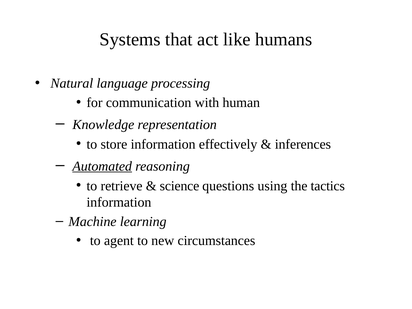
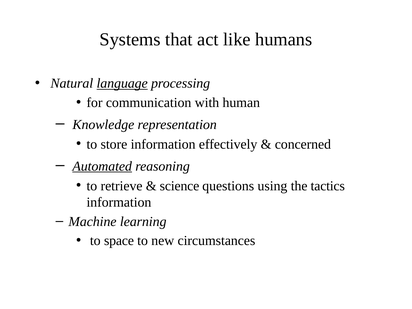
language underline: none -> present (122, 83)
inferences: inferences -> concerned (303, 144)
agent: agent -> space (119, 241)
